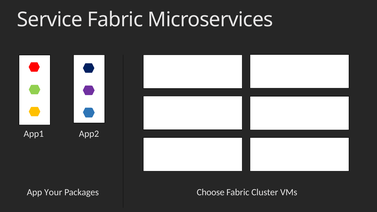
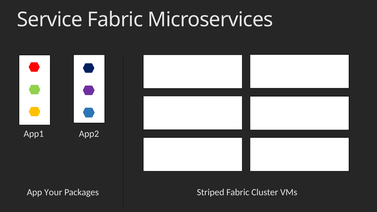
Choose: Choose -> Striped (211, 192)
